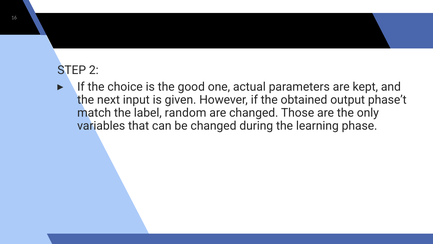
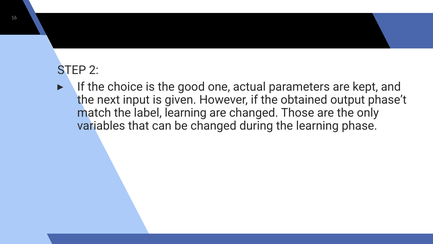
label random: random -> learning (186, 113)
